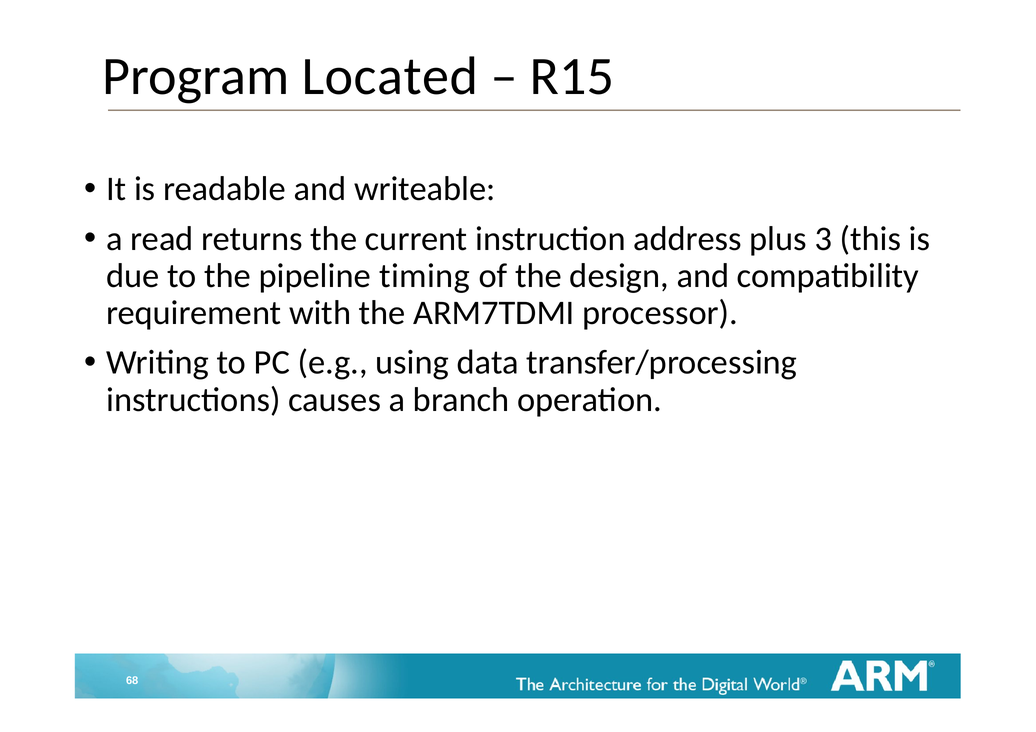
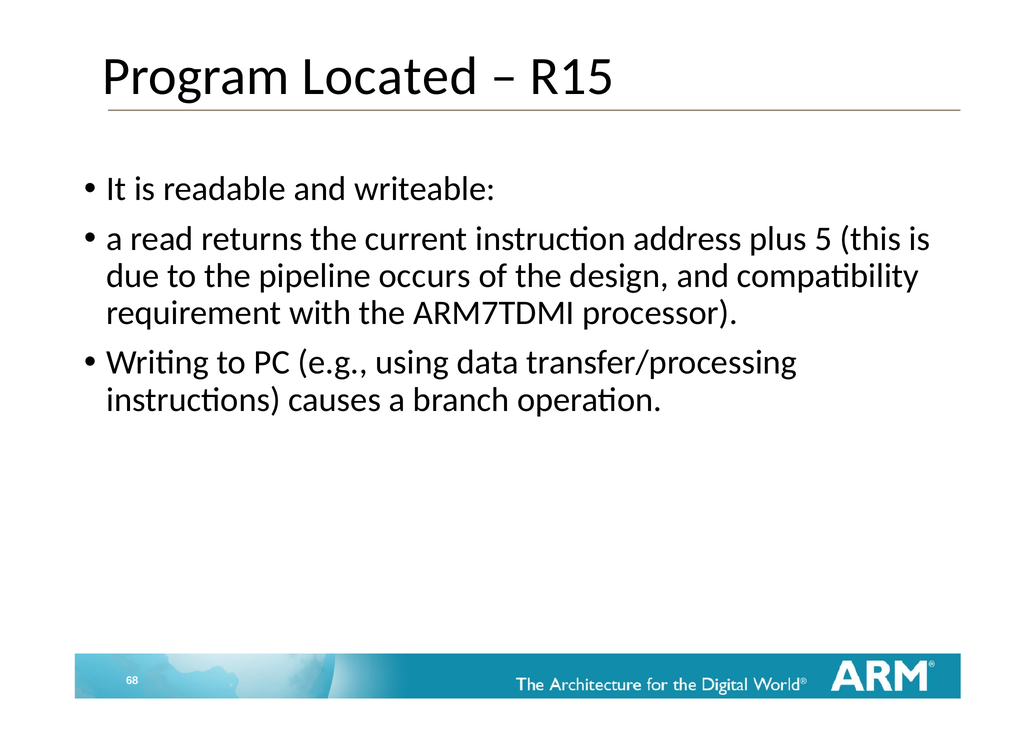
3: 3 -> 5 (823, 239)
timing: timing -> occurs (425, 276)
